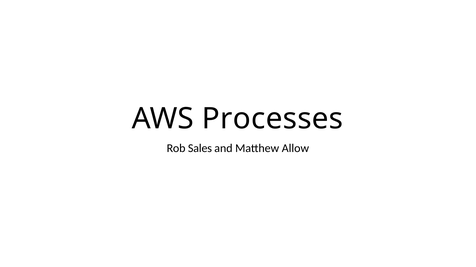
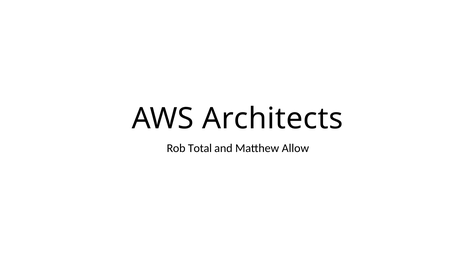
Processes: Processes -> Architects (273, 119)
Sales: Sales -> Total (200, 149)
